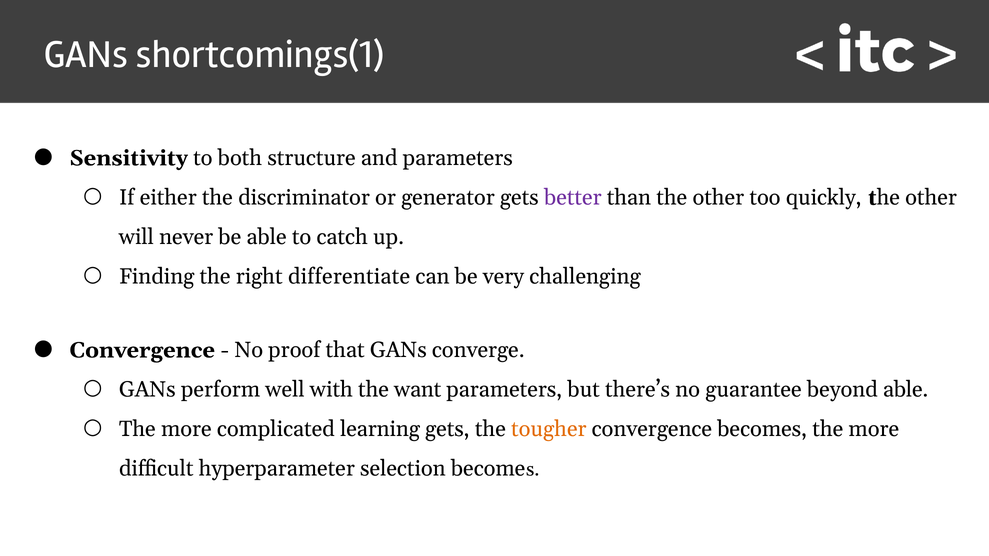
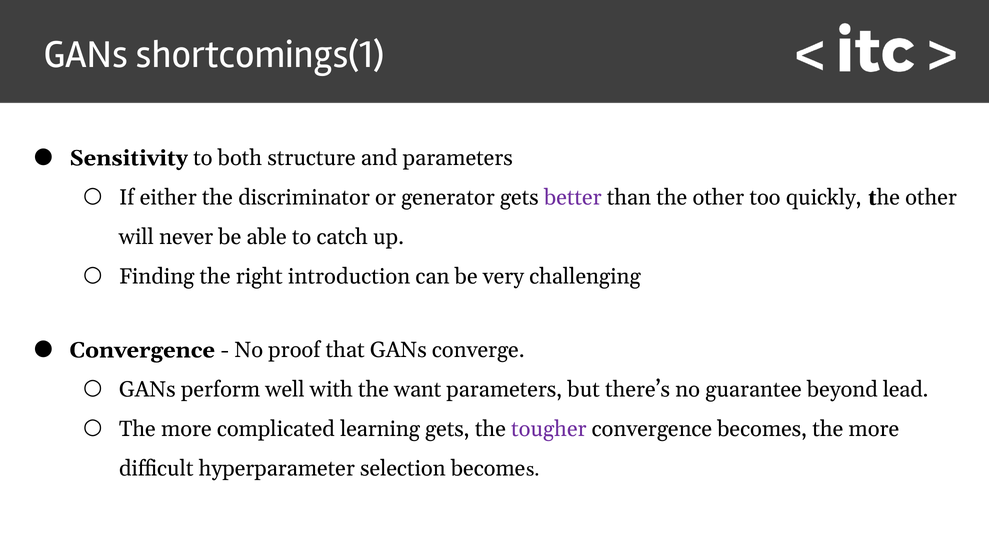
differentiate: differentiate -> introduction (349, 277)
beyond able: able -> lead (906, 390)
tougher colour: orange -> purple (549, 429)
